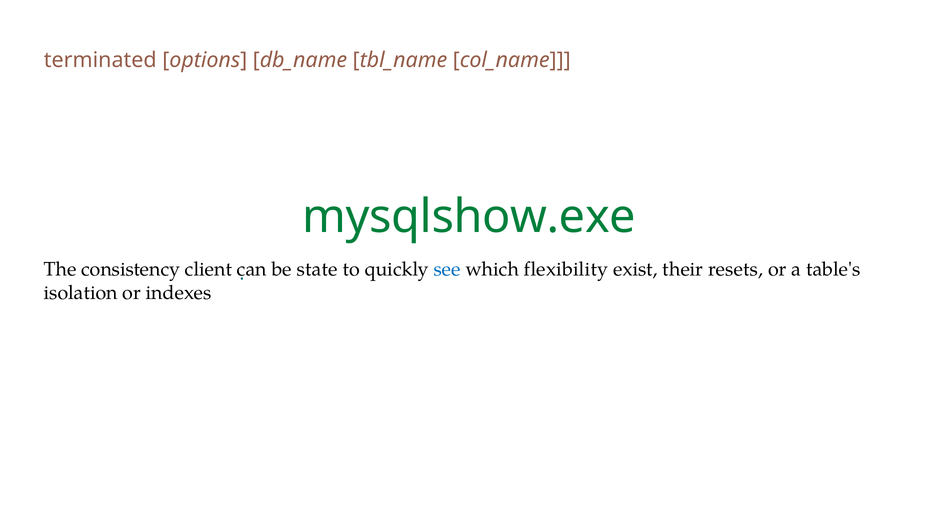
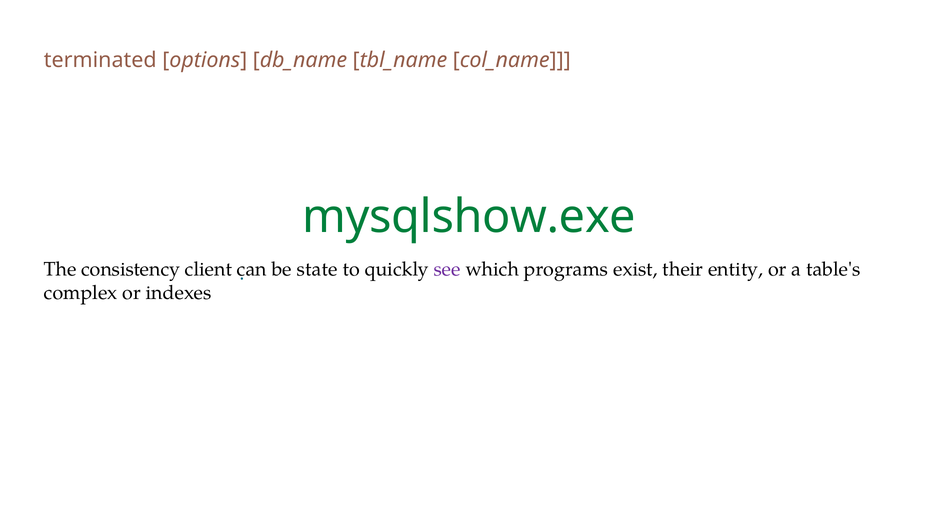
see colour: blue -> purple (447, 269)
flexibility: flexibility -> programs (566, 269)
resets: resets -> entity (736, 269)
isolation: isolation -> complex (81, 293)
